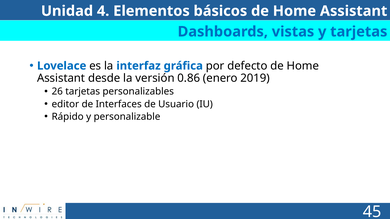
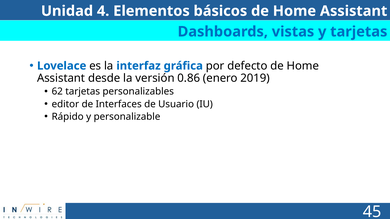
26: 26 -> 62 (57, 92)
